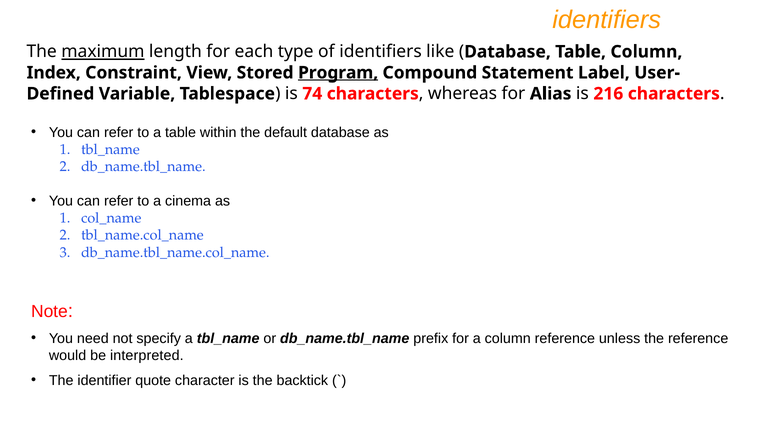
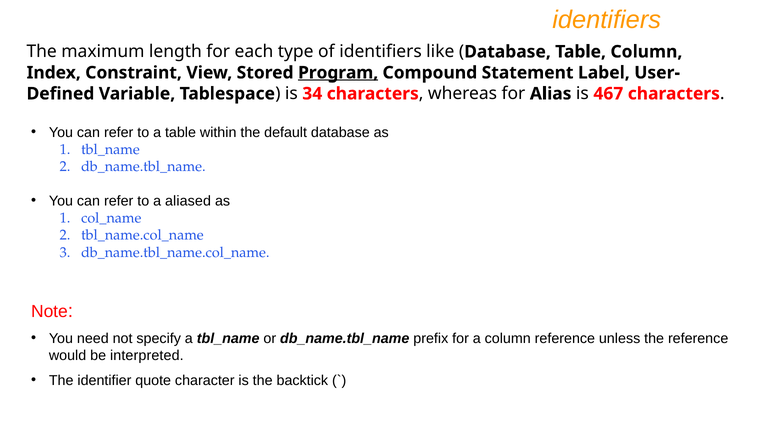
maximum underline: present -> none (103, 52)
74: 74 -> 34 (312, 94)
216: 216 -> 467 (608, 94)
cinema: cinema -> aliased (188, 201)
